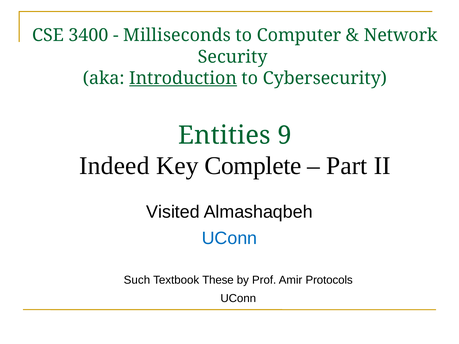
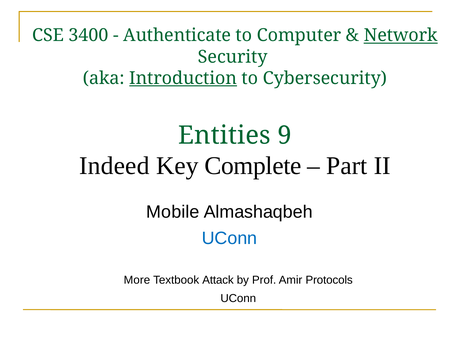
Milliseconds: Milliseconds -> Authenticate (177, 35)
Network underline: none -> present (401, 35)
Visited: Visited -> Mobile (173, 212)
Such: Such -> More (137, 280)
These: These -> Attack (218, 280)
